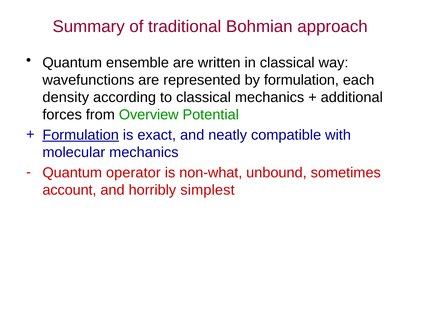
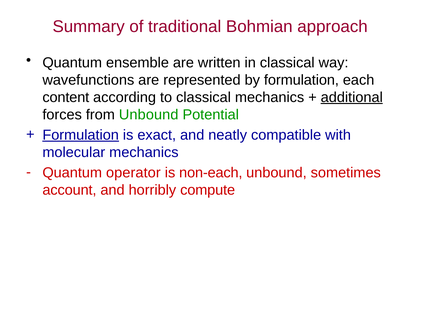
density: density -> content (66, 97)
additional underline: none -> present (352, 97)
from Overview: Overview -> Unbound (149, 115)
non-what: non-what -> non-each (211, 173)
simplest: simplest -> compute (208, 190)
